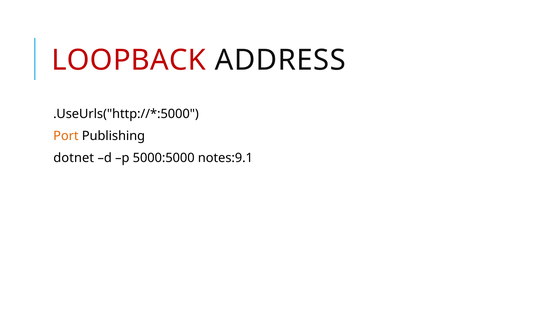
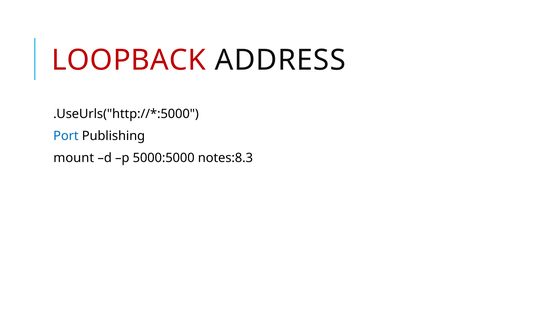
Port colour: orange -> blue (66, 136)
dotnet: dotnet -> mount (74, 158)
notes:9.1: notes:9.1 -> notes:8.3 (225, 158)
